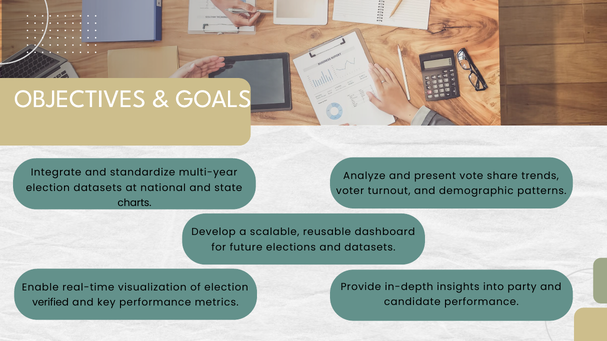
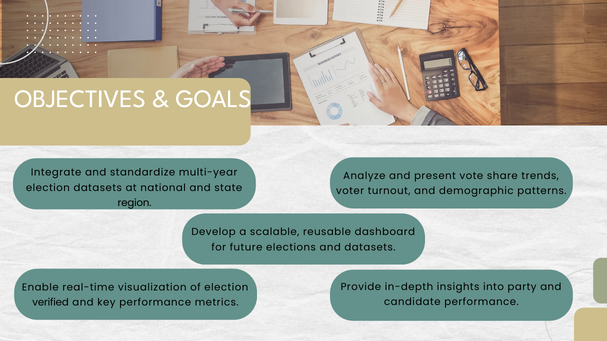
charts: charts -> region (135, 203)
